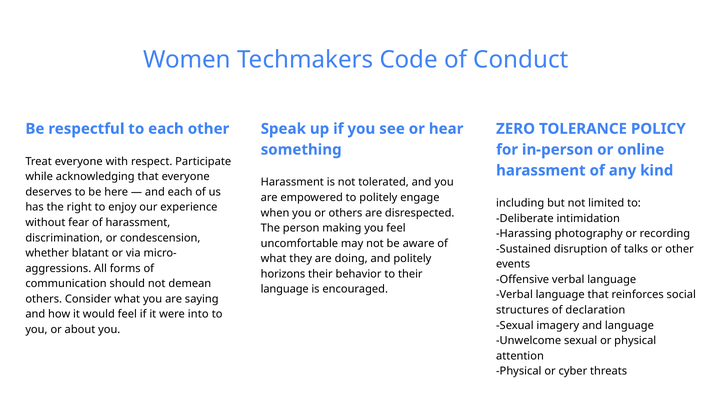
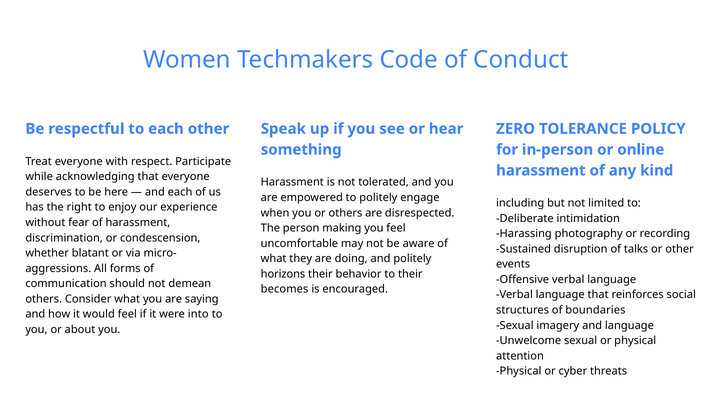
language: language -> becomes (285, 289)
declaration: declaration -> boundaries (595, 310)
